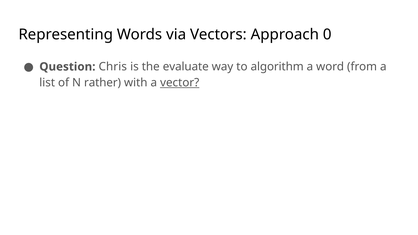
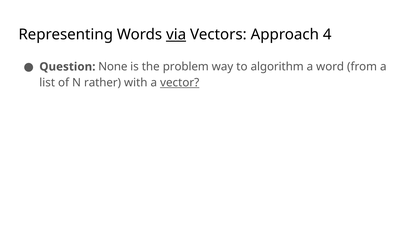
via underline: none -> present (176, 35)
0: 0 -> 4 (327, 35)
Chris: Chris -> None (113, 67)
evaluate: evaluate -> problem (186, 67)
